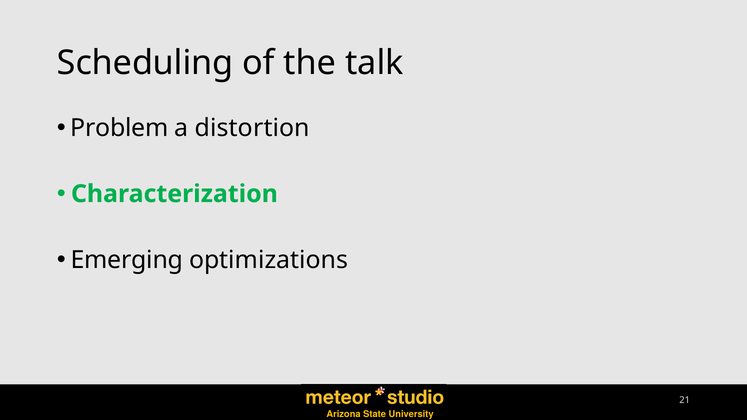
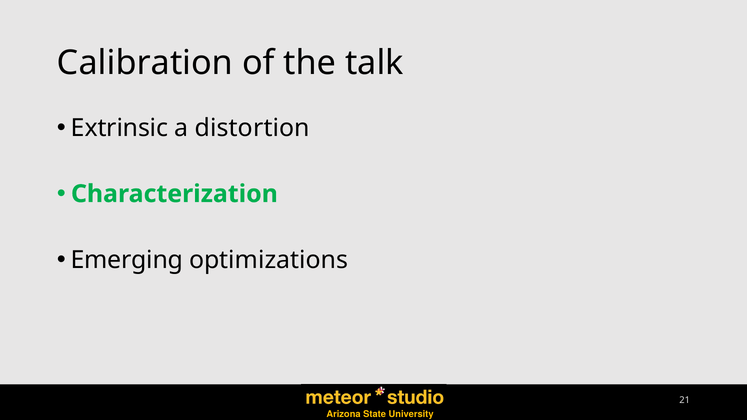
Scheduling: Scheduling -> Calibration (145, 63)
Problem: Problem -> Extrinsic (119, 128)
